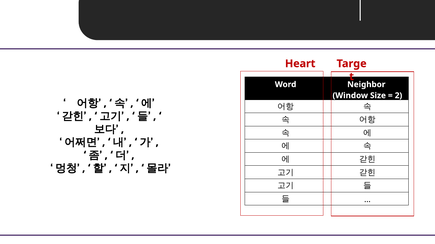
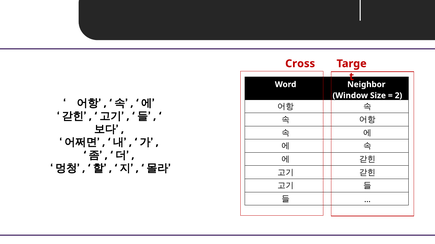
Heart: Heart -> Cross (300, 64)
